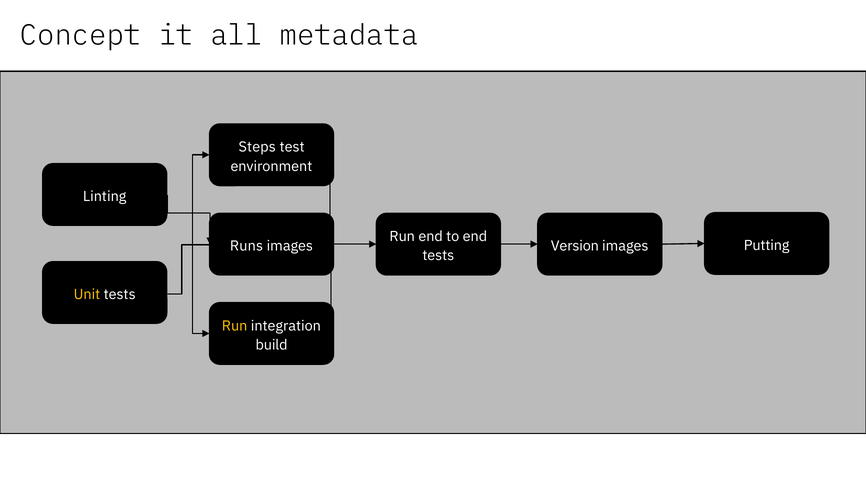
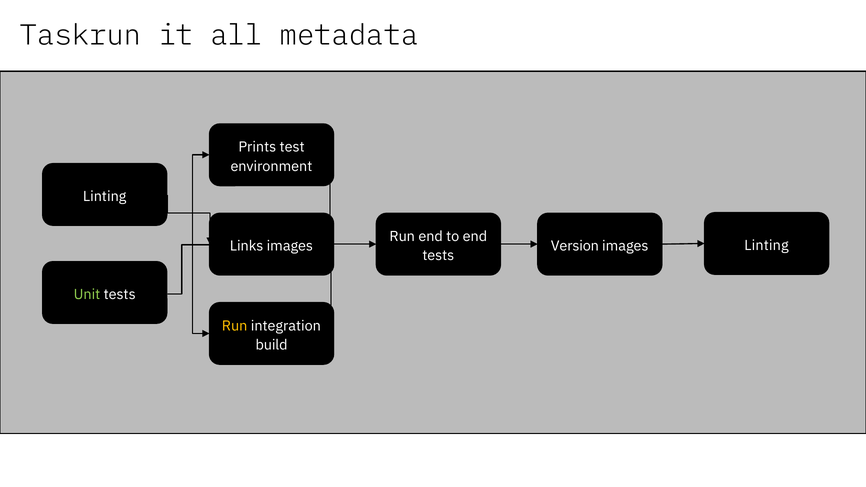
Concept: Concept -> Taskrun (81, 35)
Steps: Steps -> Prints (257, 147)
Runs: Runs -> Links (247, 246)
images Putting: Putting -> Linting (766, 245)
Unit colour: yellow -> light green (87, 294)
